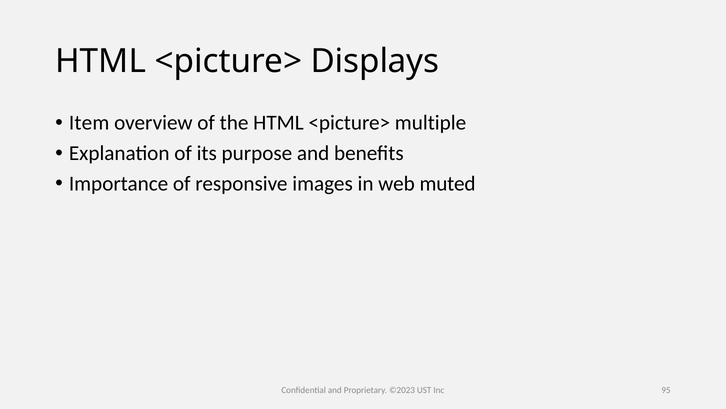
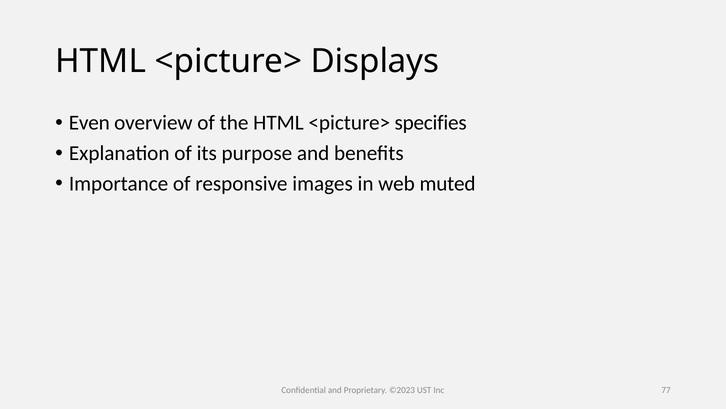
Item: Item -> Even (89, 123)
multiple: multiple -> specifies (431, 123)
95: 95 -> 77 (666, 390)
